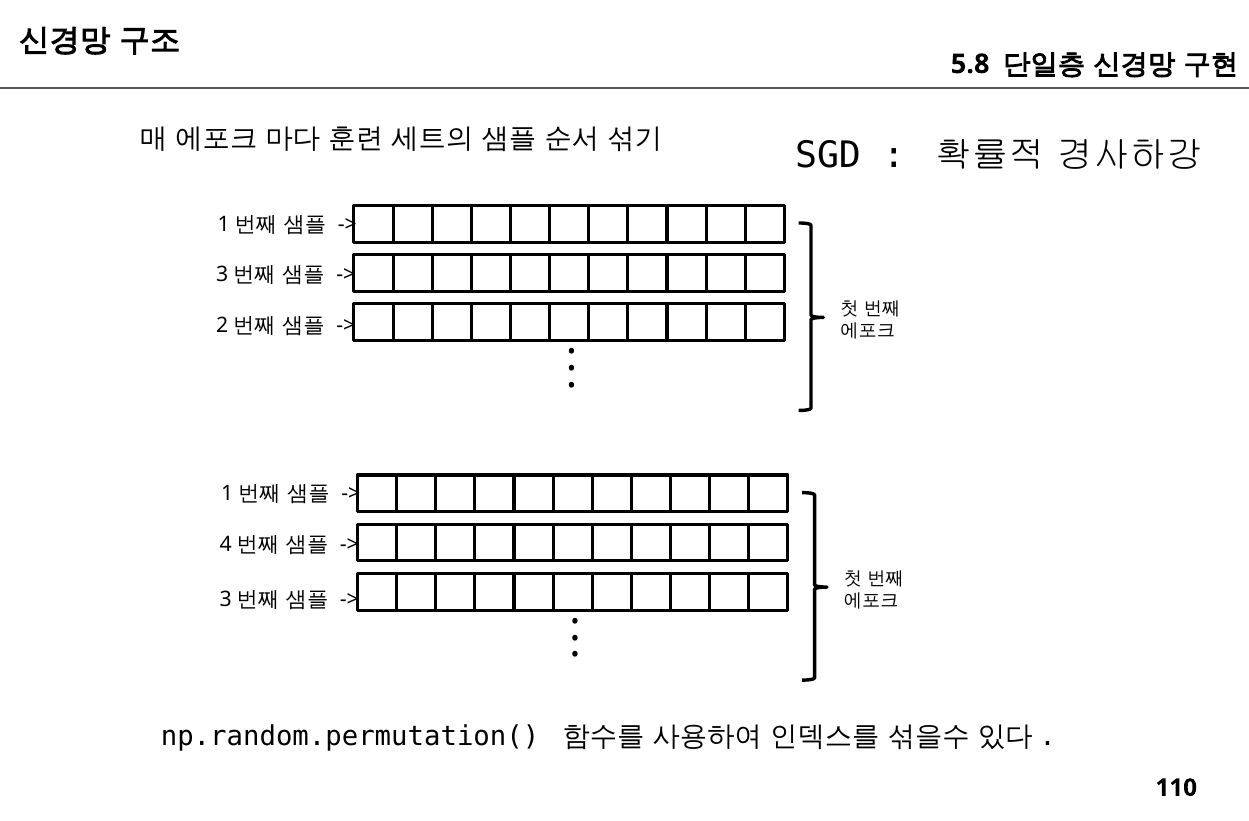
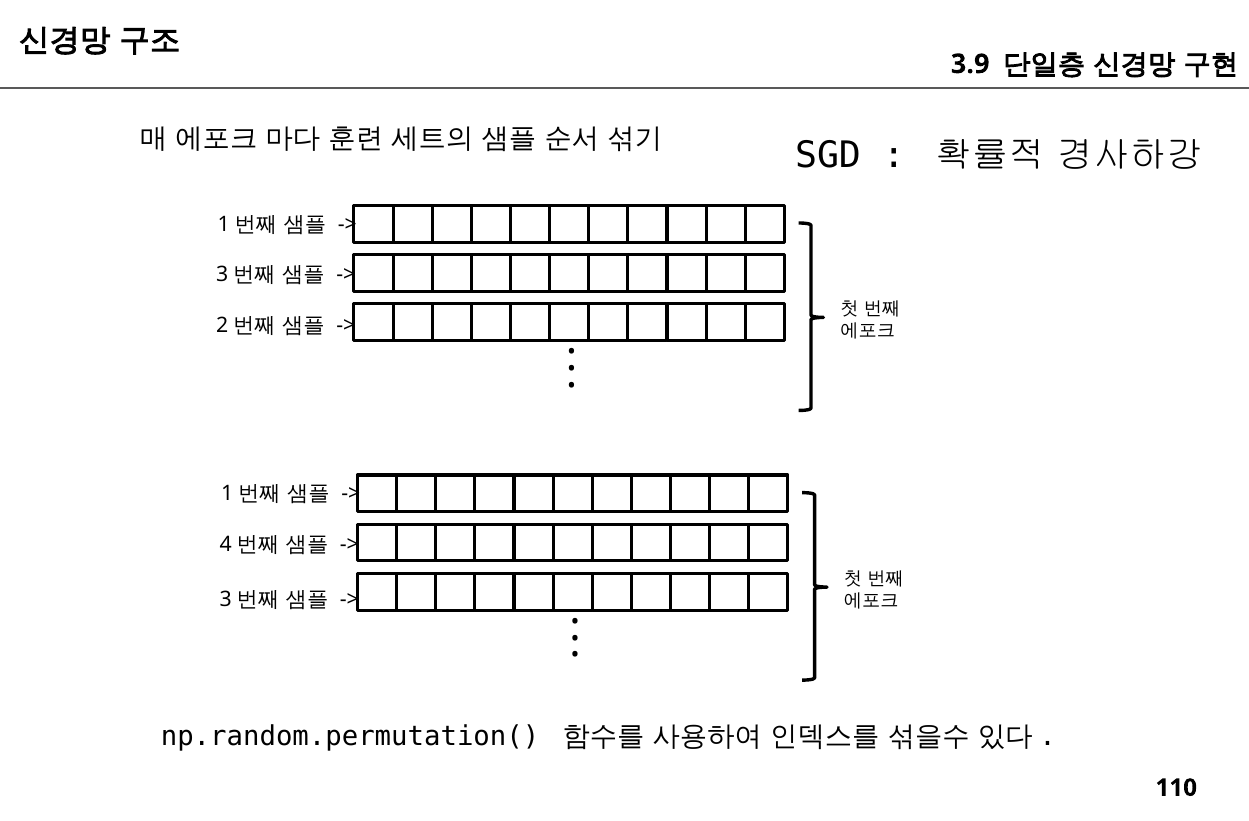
5.8: 5.8 -> 3.9 (970, 64)
